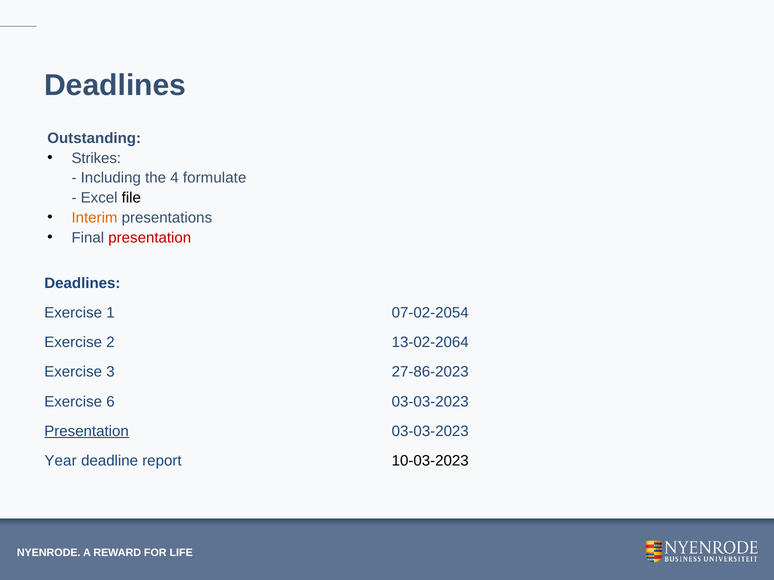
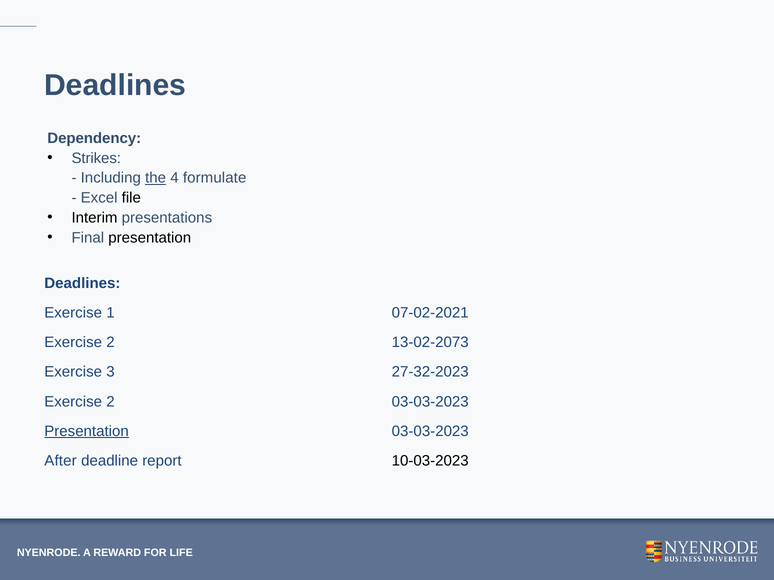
Outstanding: Outstanding -> Dependency (94, 138)
the underline: none -> present (156, 178)
Interim colour: orange -> black (95, 218)
presentation colour: red -> black (150, 238)
07-02-2054: 07-02-2054 -> 07-02-2021 (430, 313)
13-02-2064: 13-02-2064 -> 13-02-2073 (430, 343)
27-86-2023: 27-86-2023 -> 27-32-2023 (430, 372)
6: 6 -> 2 (110, 402)
Year: Year -> After (61, 461)
